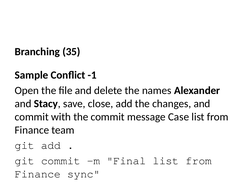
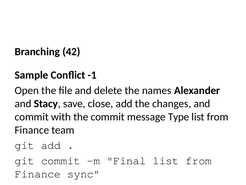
35: 35 -> 42 (71, 52)
Case: Case -> Type (179, 117)
